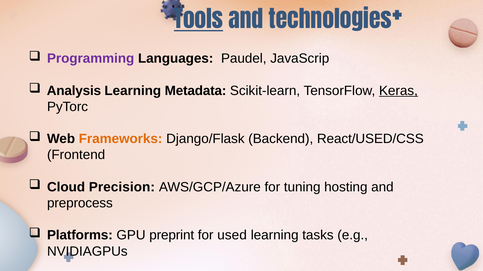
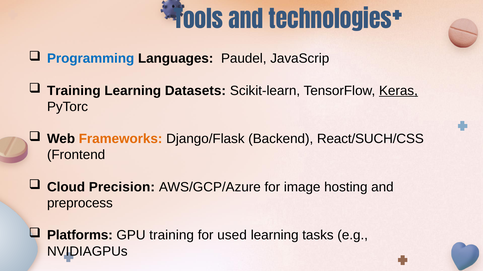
Tools underline: present -> none (198, 21)
Programming colour: purple -> blue (91, 59)
Analysis: Analysis -> Training (74, 91)
Metadata: Metadata -> Datasets (195, 91)
React/USED/CSS: React/USED/CSS -> React/SUCH/CSS (370, 139)
tuning: tuning -> image (302, 188)
GPU preprint: preprint -> training (172, 236)
